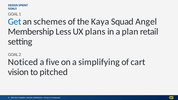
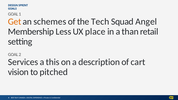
Get colour: blue -> orange (15, 22)
Kaya: Kaya -> Tech (100, 22)
plans: plans -> place (95, 32)
plan: plan -> than (130, 32)
Noticed: Noticed -> Services (23, 62)
five: five -> this (53, 62)
simplifying: simplifying -> description (99, 62)
